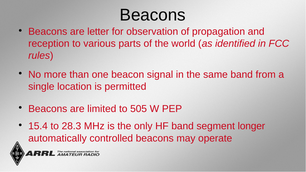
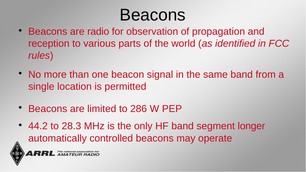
letter: letter -> radio (98, 32)
505: 505 -> 286 (139, 109)
15.4: 15.4 -> 44.2 (38, 126)
